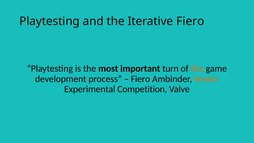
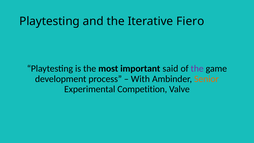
turn: turn -> said (170, 69)
the colour: orange -> purple (197, 69)
Fiero: Fiero -> With (140, 79)
